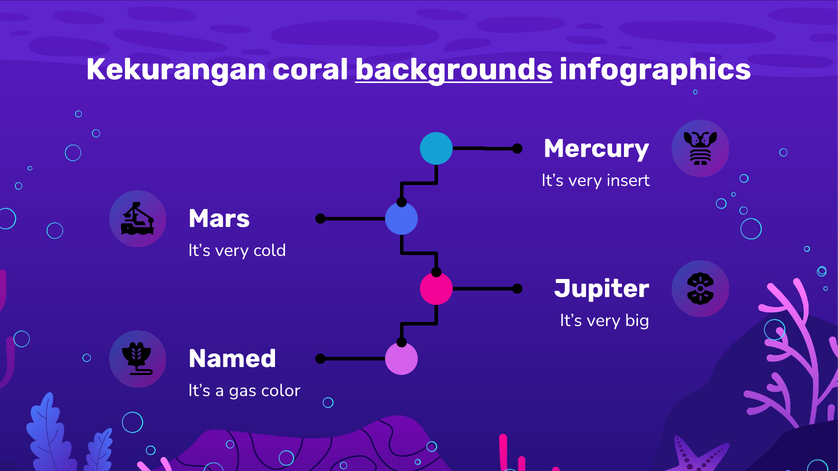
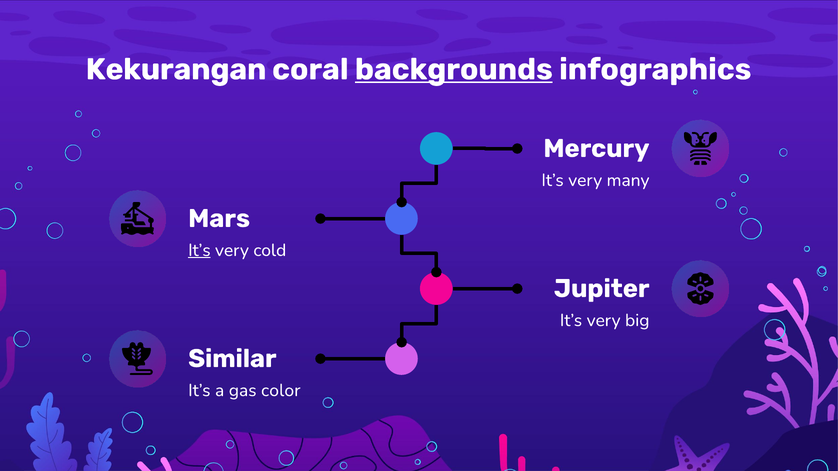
insert: insert -> many (628, 180)
It’s underline: none -> present (199, 250)
Named: Named -> Similar (232, 359)
